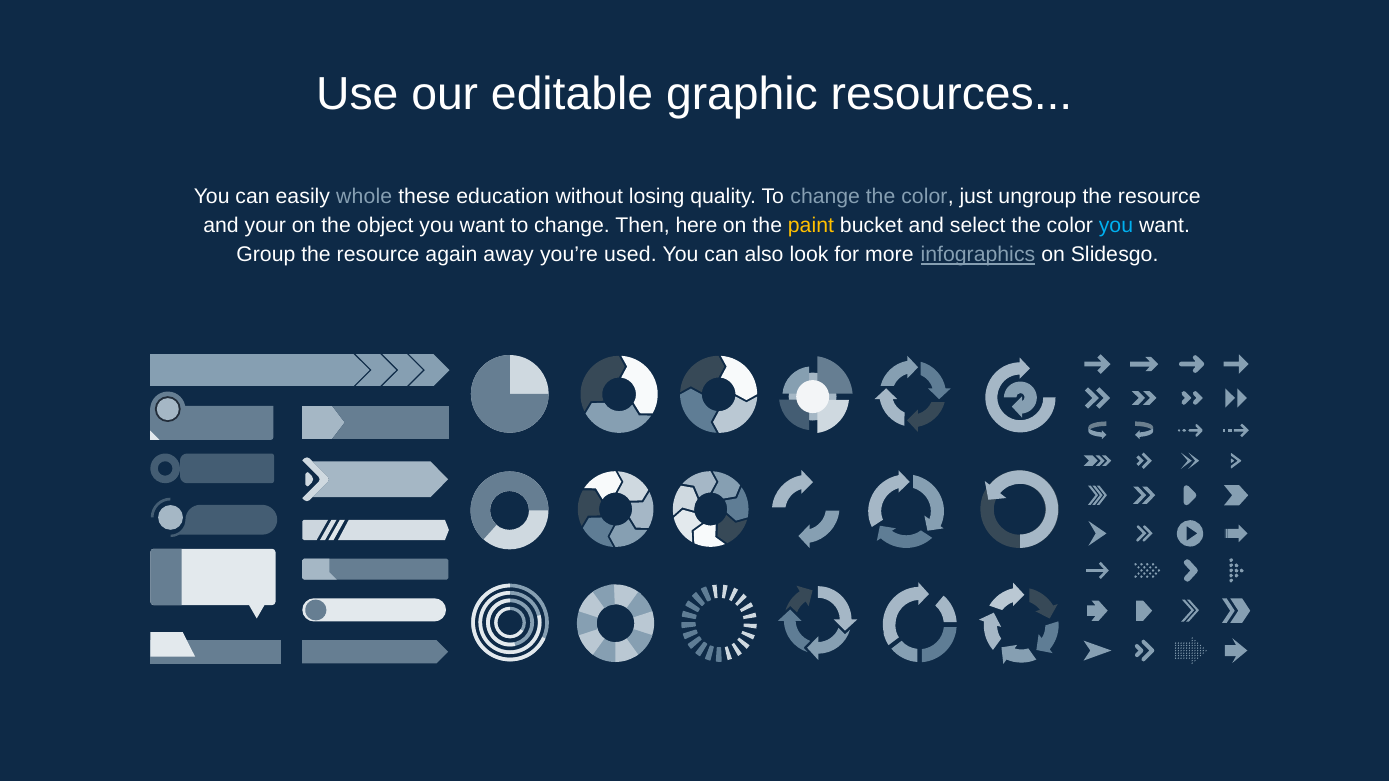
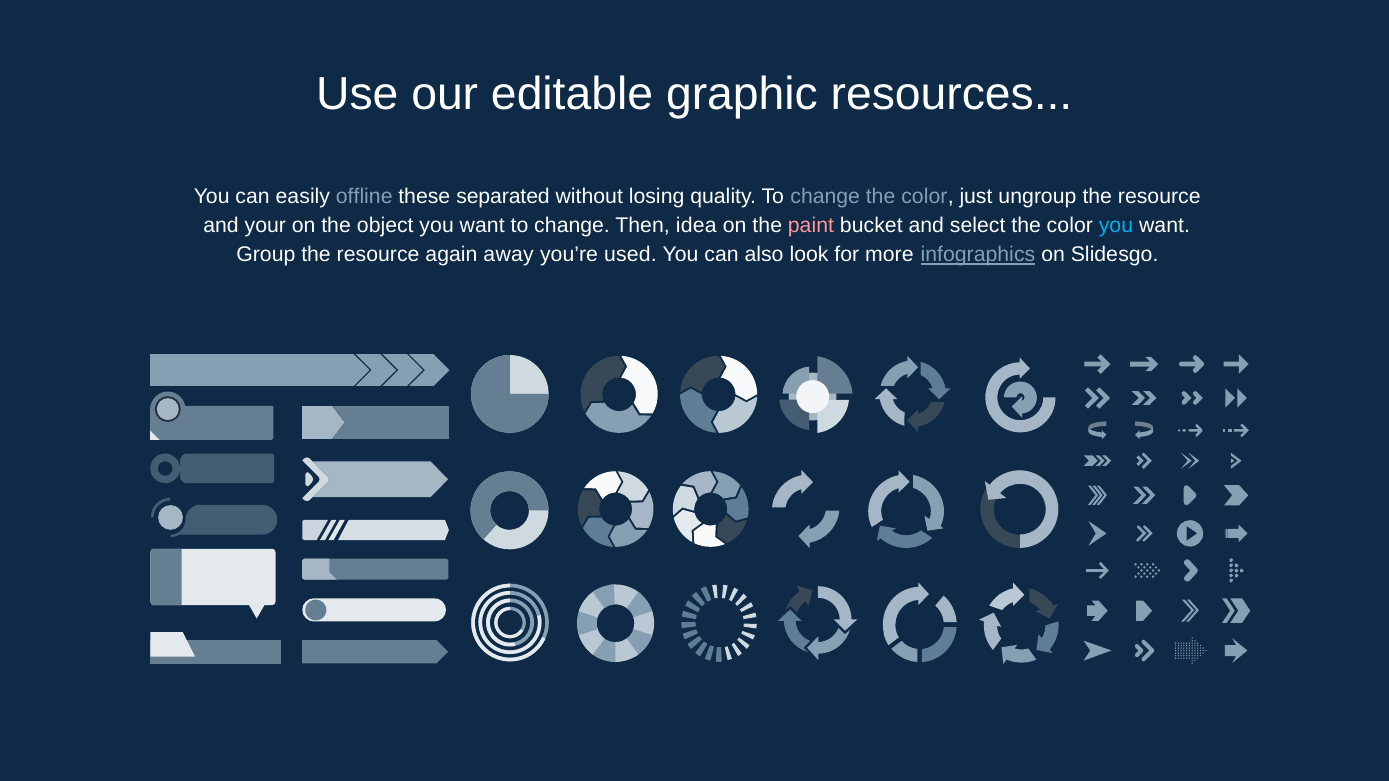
whole: whole -> offline (364, 196)
education: education -> separated (503, 196)
here: here -> idea (696, 226)
paint colour: yellow -> pink (811, 226)
